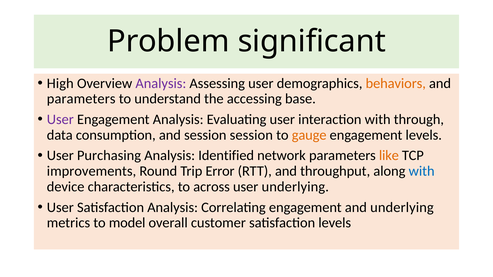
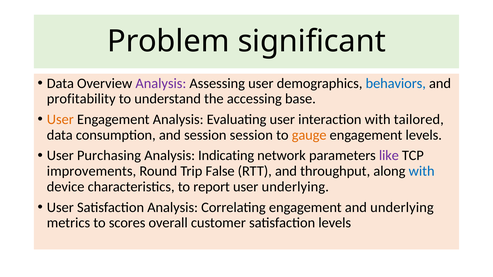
High: High -> Data (60, 83)
behaviors colour: orange -> blue (396, 83)
parameters: parameters -> profitability (81, 99)
User colour: purple -> orange (60, 120)
through: through -> tailored (419, 120)
Identified: Identified -> Indicating (226, 156)
like colour: orange -> purple (389, 156)
Error: Error -> False (220, 171)
across: across -> report (212, 187)
model: model -> scores (127, 223)
